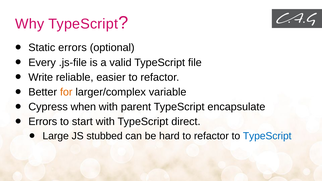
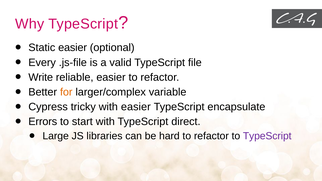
Static errors: errors -> easier (73, 48)
when: when -> tricky (83, 107)
with parent: parent -> easier (136, 107)
stubbed: stubbed -> libraries (105, 136)
TypeScript colour: blue -> purple (267, 136)
